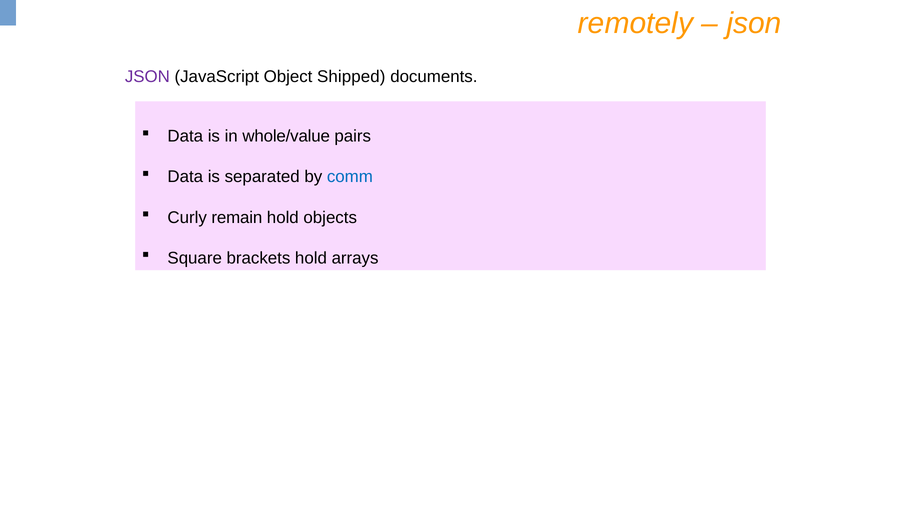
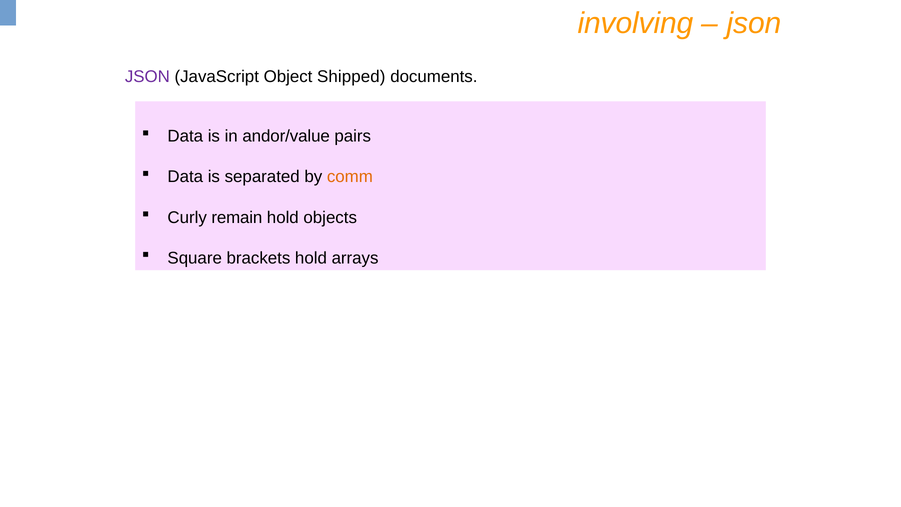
remotely: remotely -> involving (636, 23)
whole/value: whole/value -> andor/value (286, 136)
comm colour: blue -> orange (350, 177)
